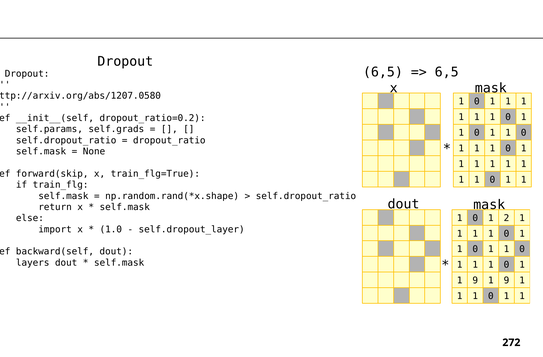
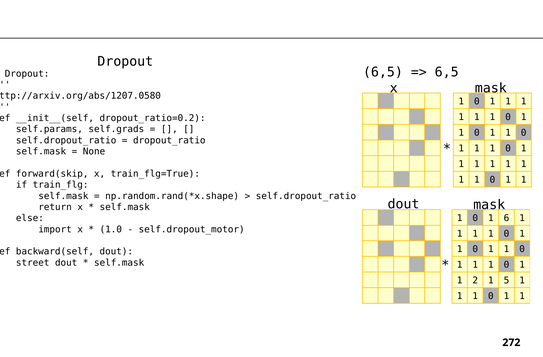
2: 2 -> 6 (506, 218)
self.dropout_layer: self.dropout_layer -> self.dropout_motor (192, 229)
layers: layers -> street (33, 262)
9: 9 -> 2 (475, 280)
9: 9 -> 5 (506, 280)
